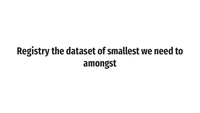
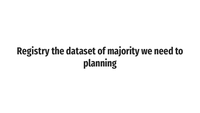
smallest: smallest -> majority (123, 51)
amongst: amongst -> planning (100, 63)
